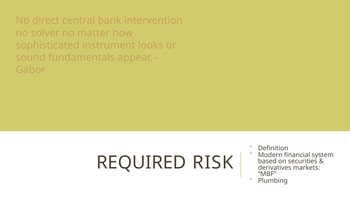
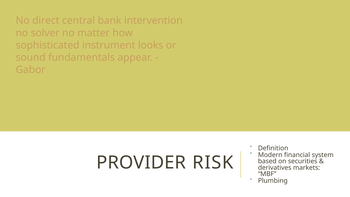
REQUIRED: REQUIRED -> PROVIDER (141, 163)
